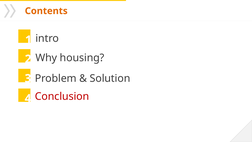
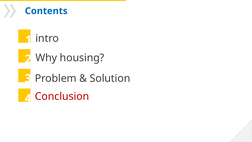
Contents colour: orange -> blue (46, 11)
